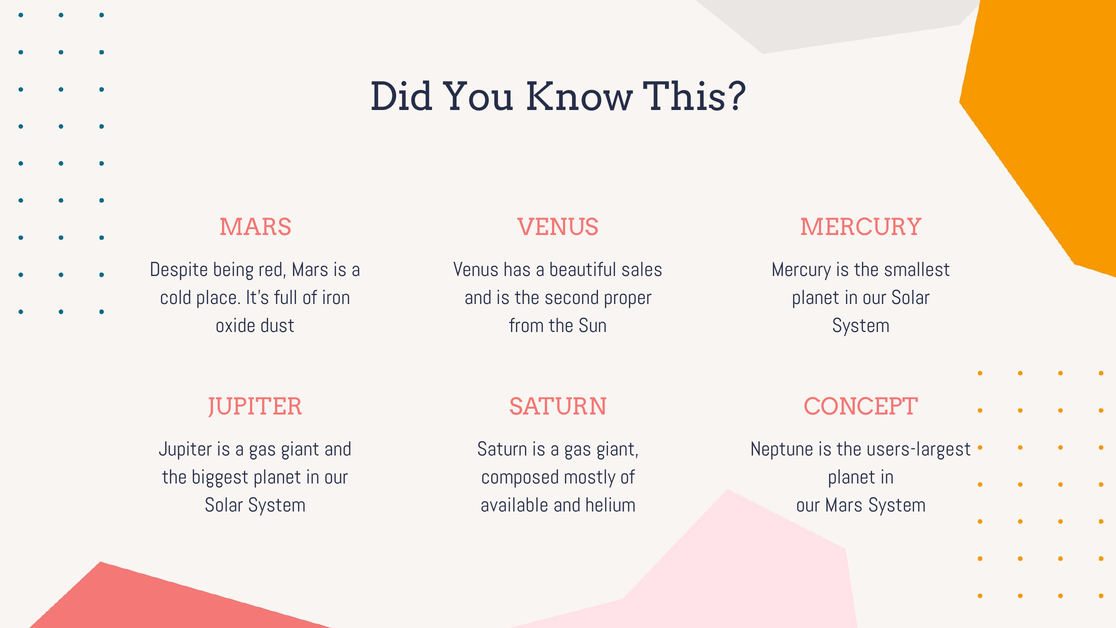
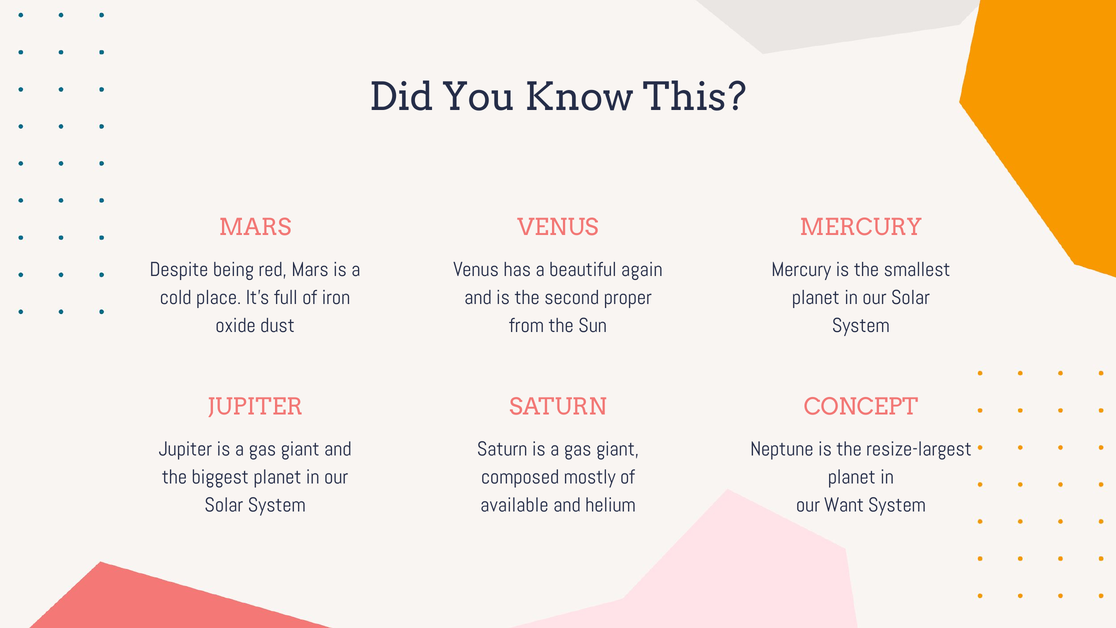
sales: sales -> again (642, 270)
users-largest: users-largest -> resize-largest (919, 449)
our Mars: Mars -> Want (844, 505)
